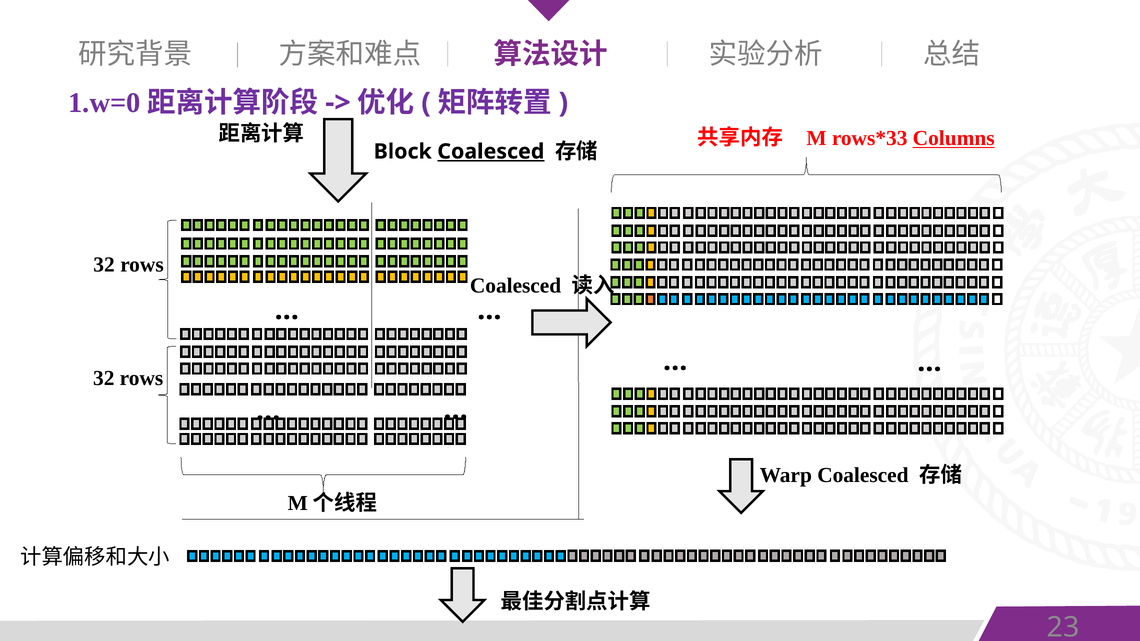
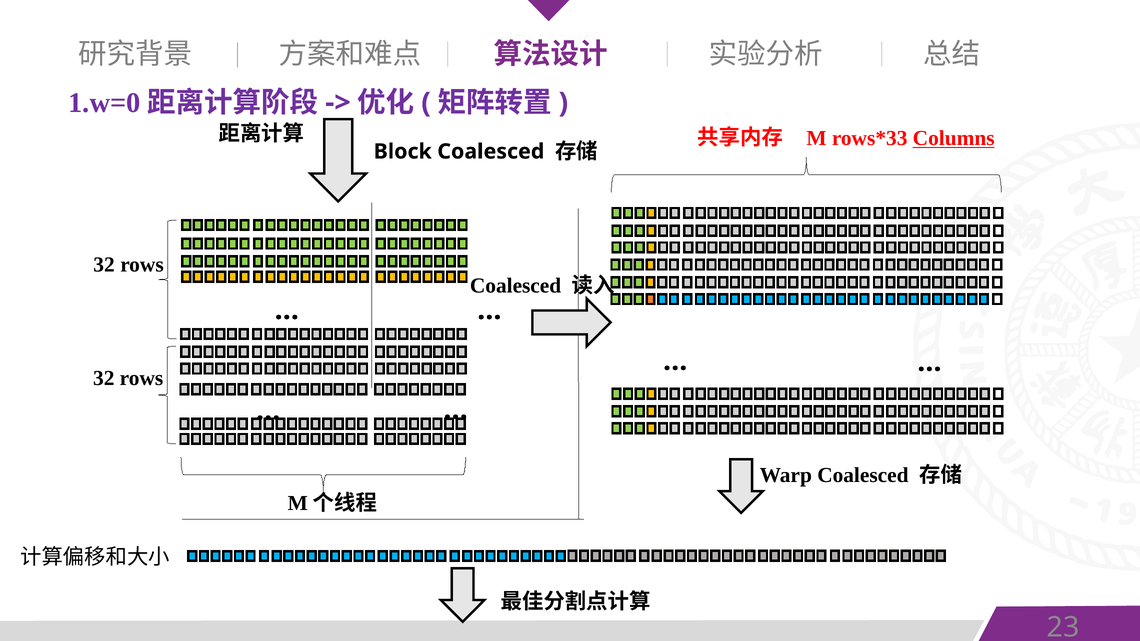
Coalesced underline: present -> none (491, 152)
